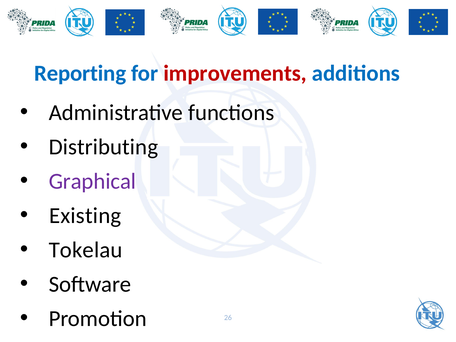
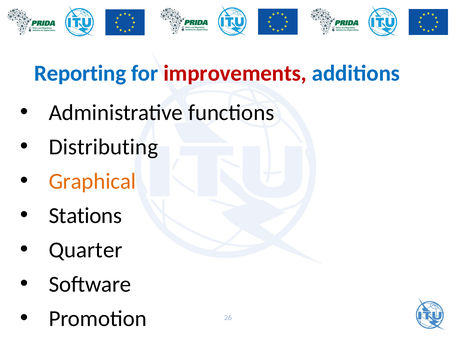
Graphical colour: purple -> orange (92, 181)
Existing: Existing -> Stations (85, 216)
Tokelau: Tokelau -> Quarter (86, 250)
